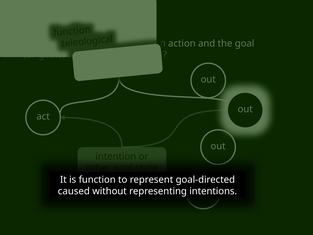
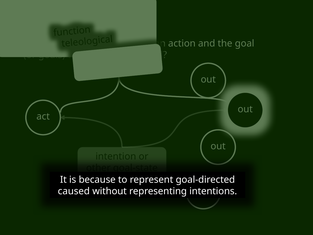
is function: function -> because (97, 180)
